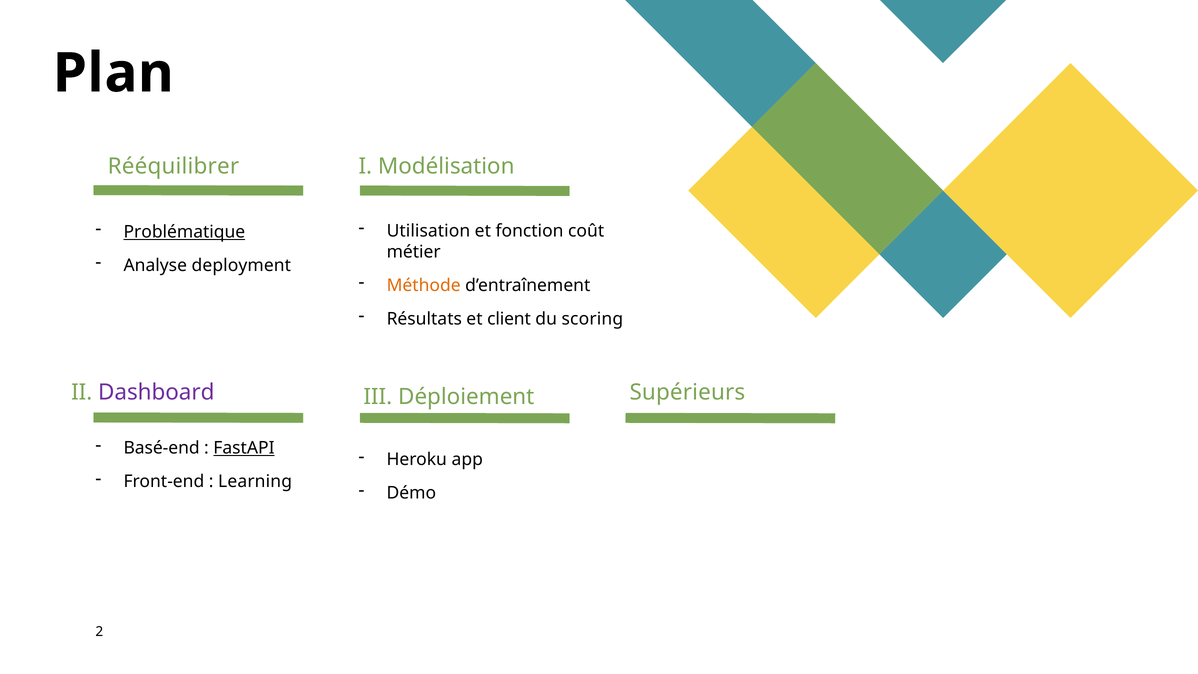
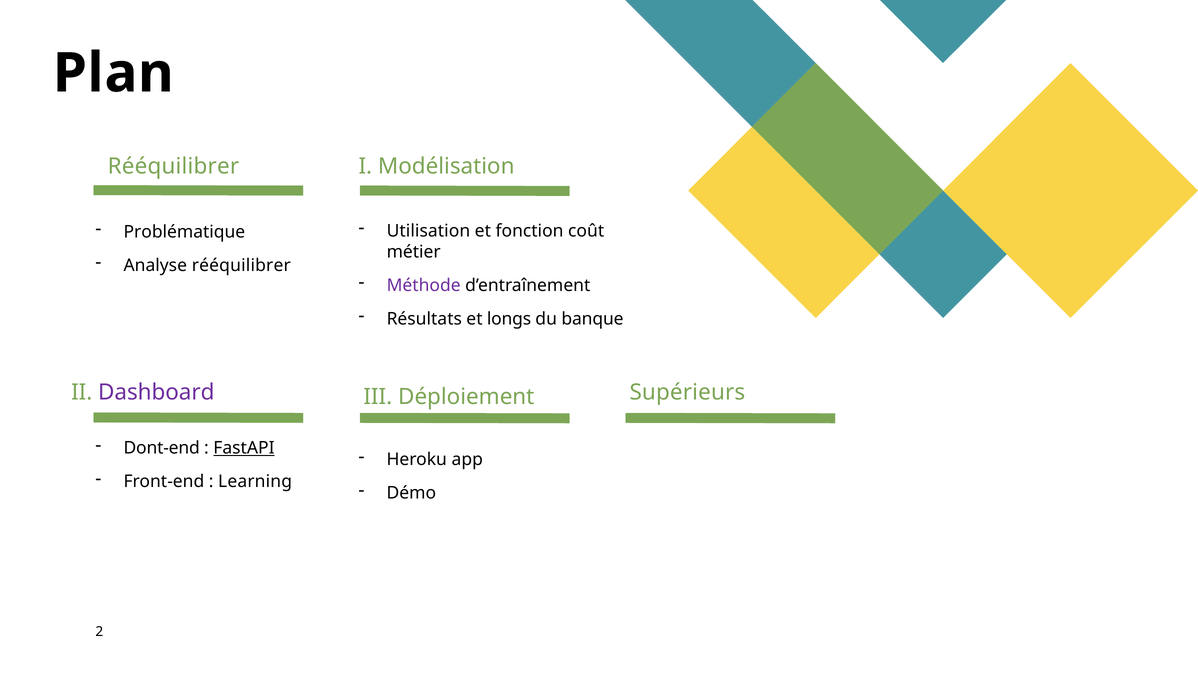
Problématique underline: present -> none (184, 232)
Analyse deployment: deployment -> rééquilibrer (241, 265)
Méthode colour: orange -> purple (424, 285)
client: client -> longs (509, 319)
scoring: scoring -> banque (593, 319)
Basé-end: Basé-end -> Dont-end (162, 448)
